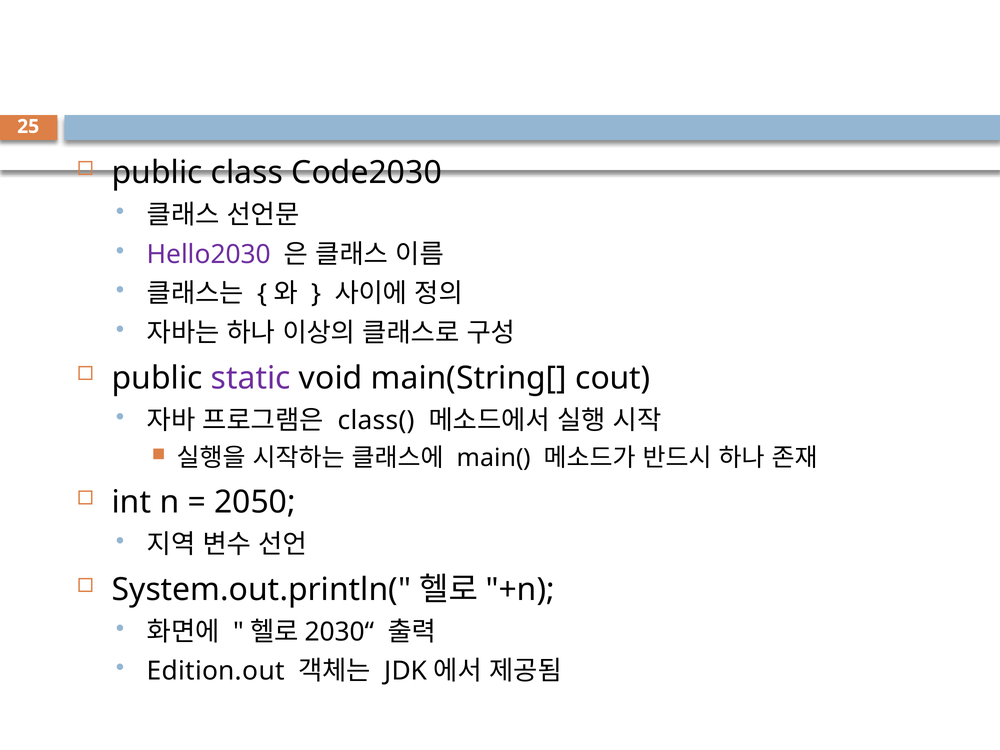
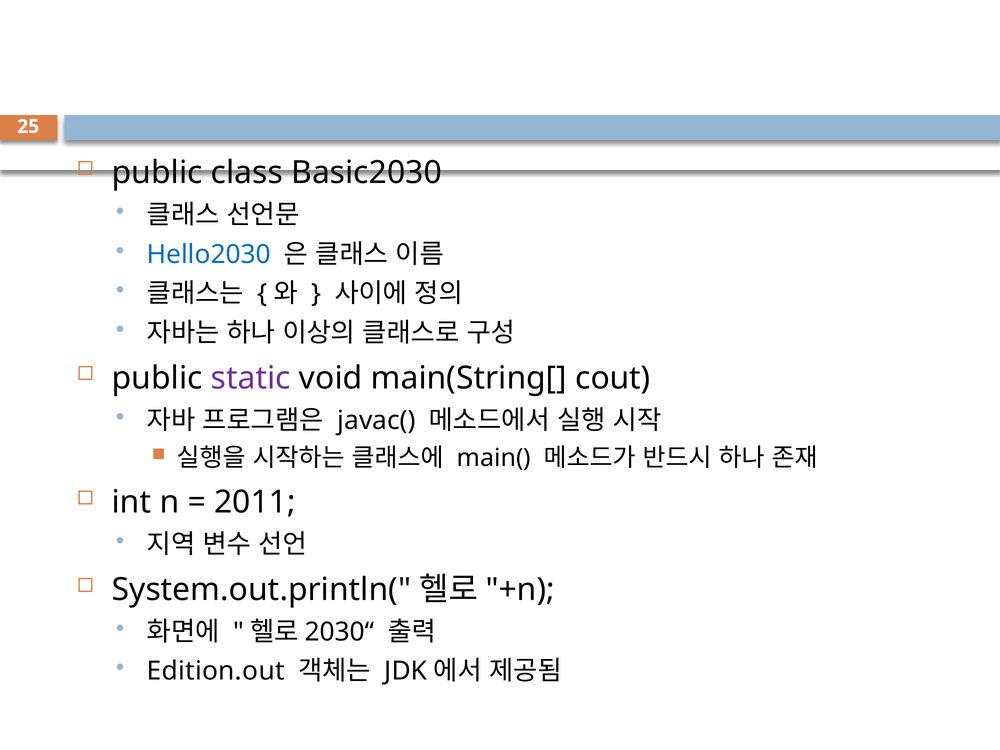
Code2030: Code2030 -> Basic2030 (367, 173)
Hello2030 colour: purple -> blue (209, 254)
class(: class( -> javac( (377, 420)
2050: 2050 -> 2011 (255, 502)
